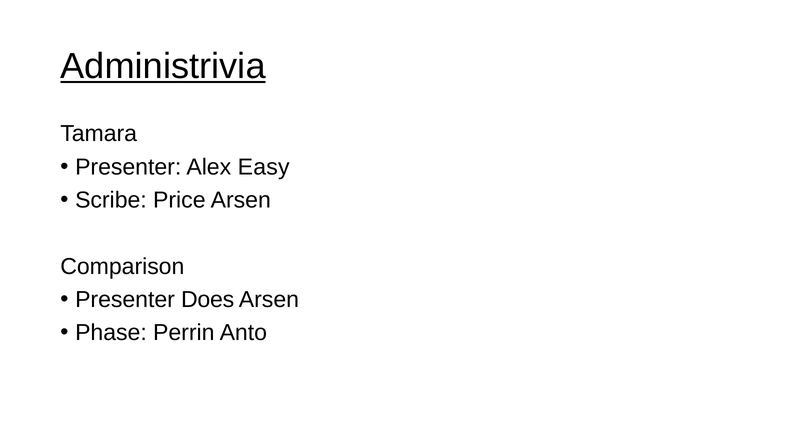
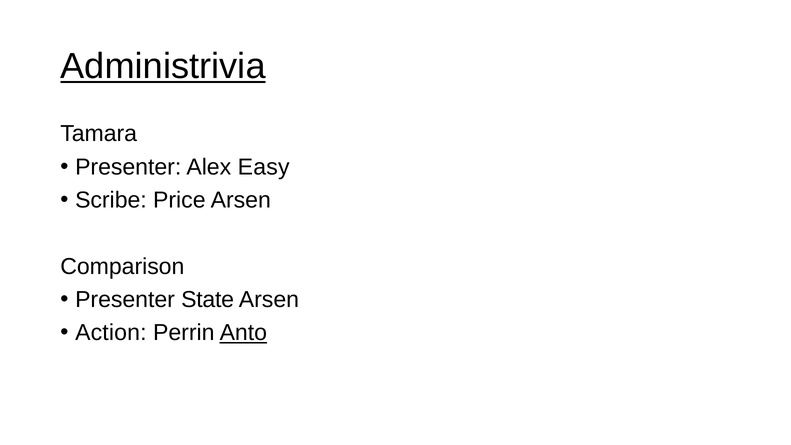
Does: Does -> State (208, 300)
Phase: Phase -> Action (111, 333)
Anto underline: none -> present (243, 333)
